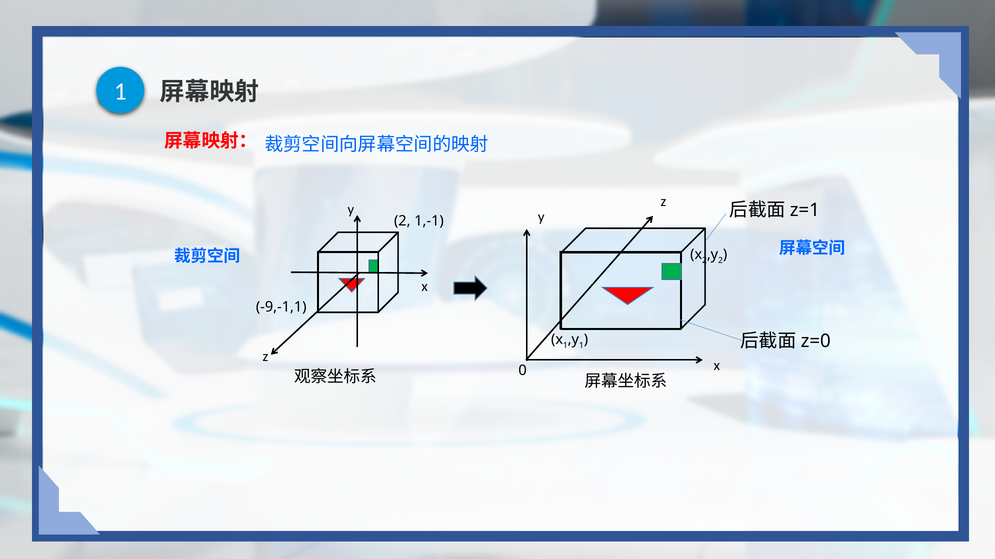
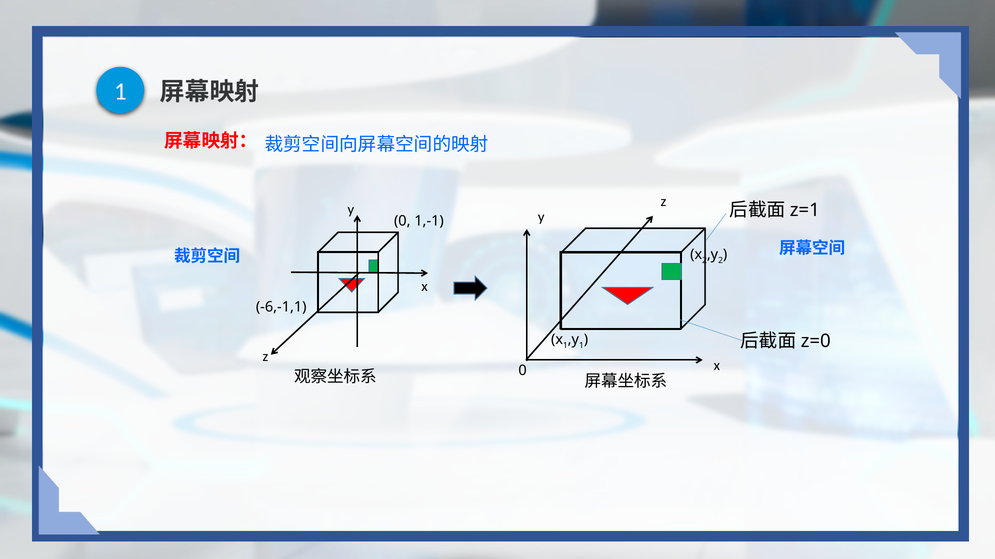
2: 2 -> 0 (402, 221)
-9,-1,1: -9,-1,1 -> -6,-1,1 (281, 307)
